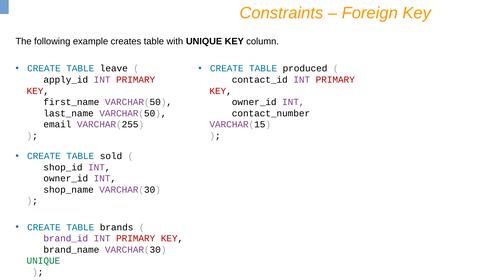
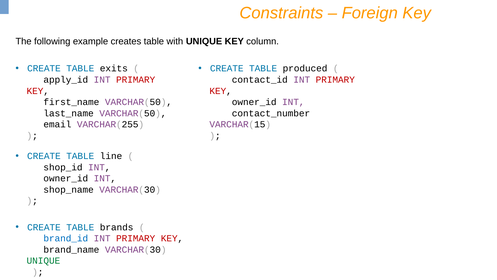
leave: leave -> exits (114, 68)
sold: sold -> line (111, 156)
brand_id colour: purple -> blue (66, 238)
